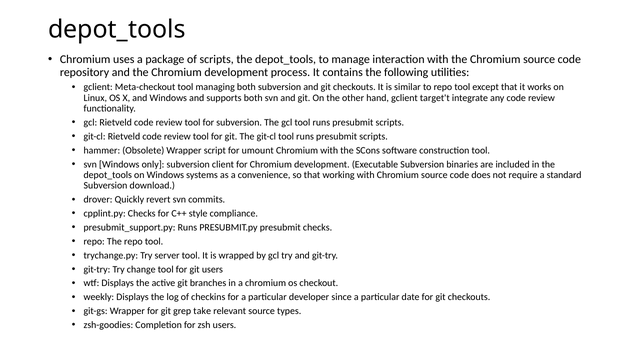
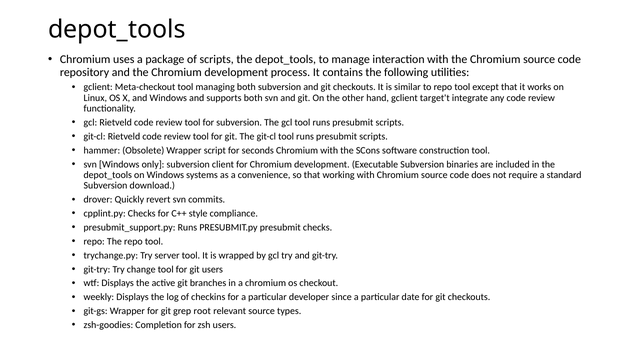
umount: umount -> seconds (258, 150)
take: take -> root (202, 311)
